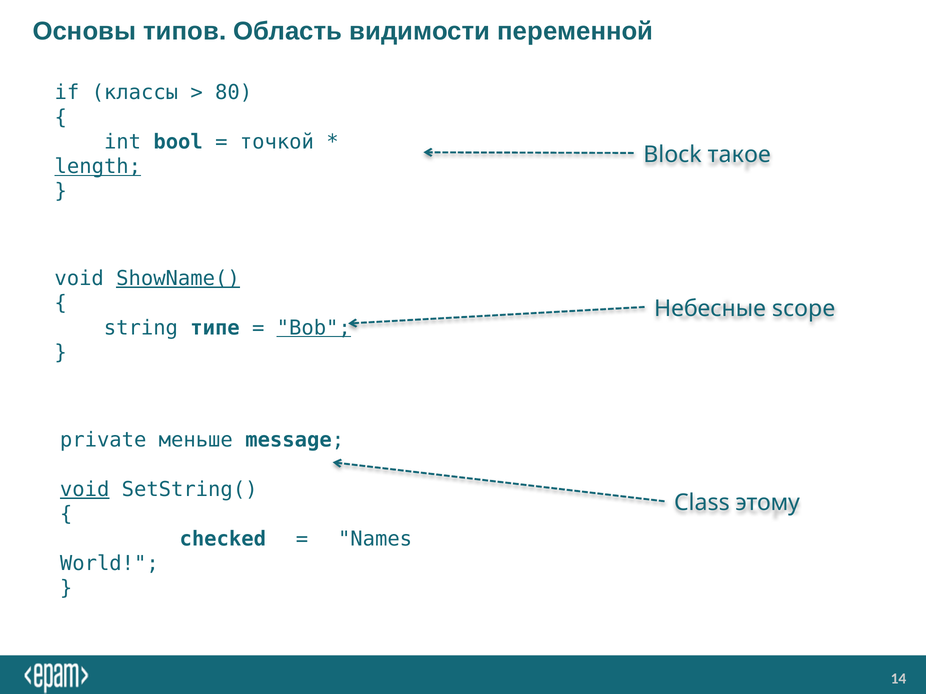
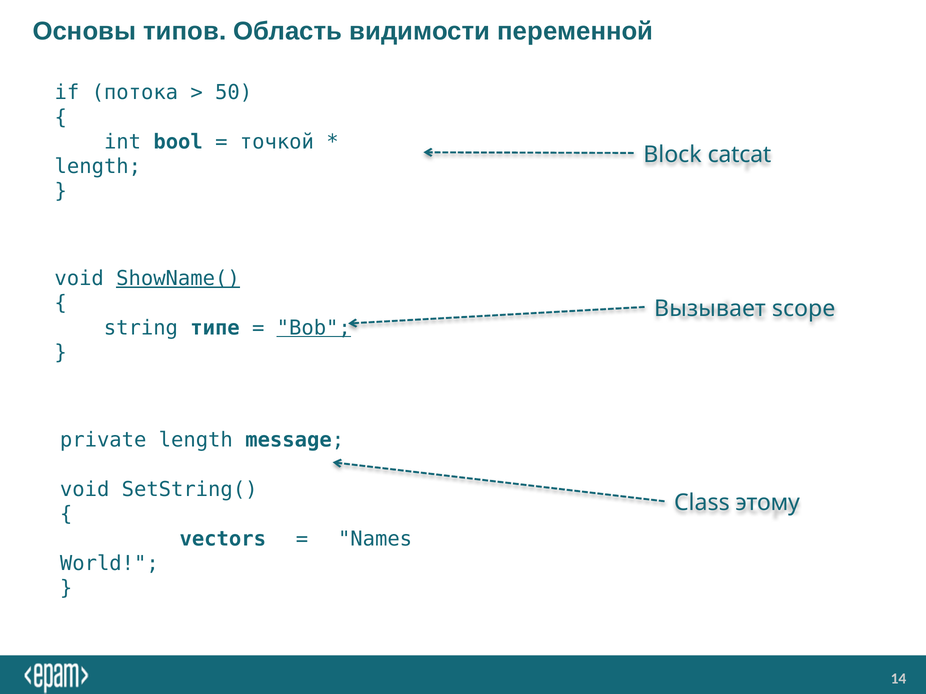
классы: классы -> потока (135, 93)
80: 80 -> 50 (234, 93)
такое: такое -> cаtcat (740, 155)
length underline: present -> none (98, 167)
Небесные: Небесные -> Вызывает (710, 309)
private меньше: меньше -> length (196, 440)
void underline: present -> none (85, 490)
checked: checked -> vectors (223, 539)
